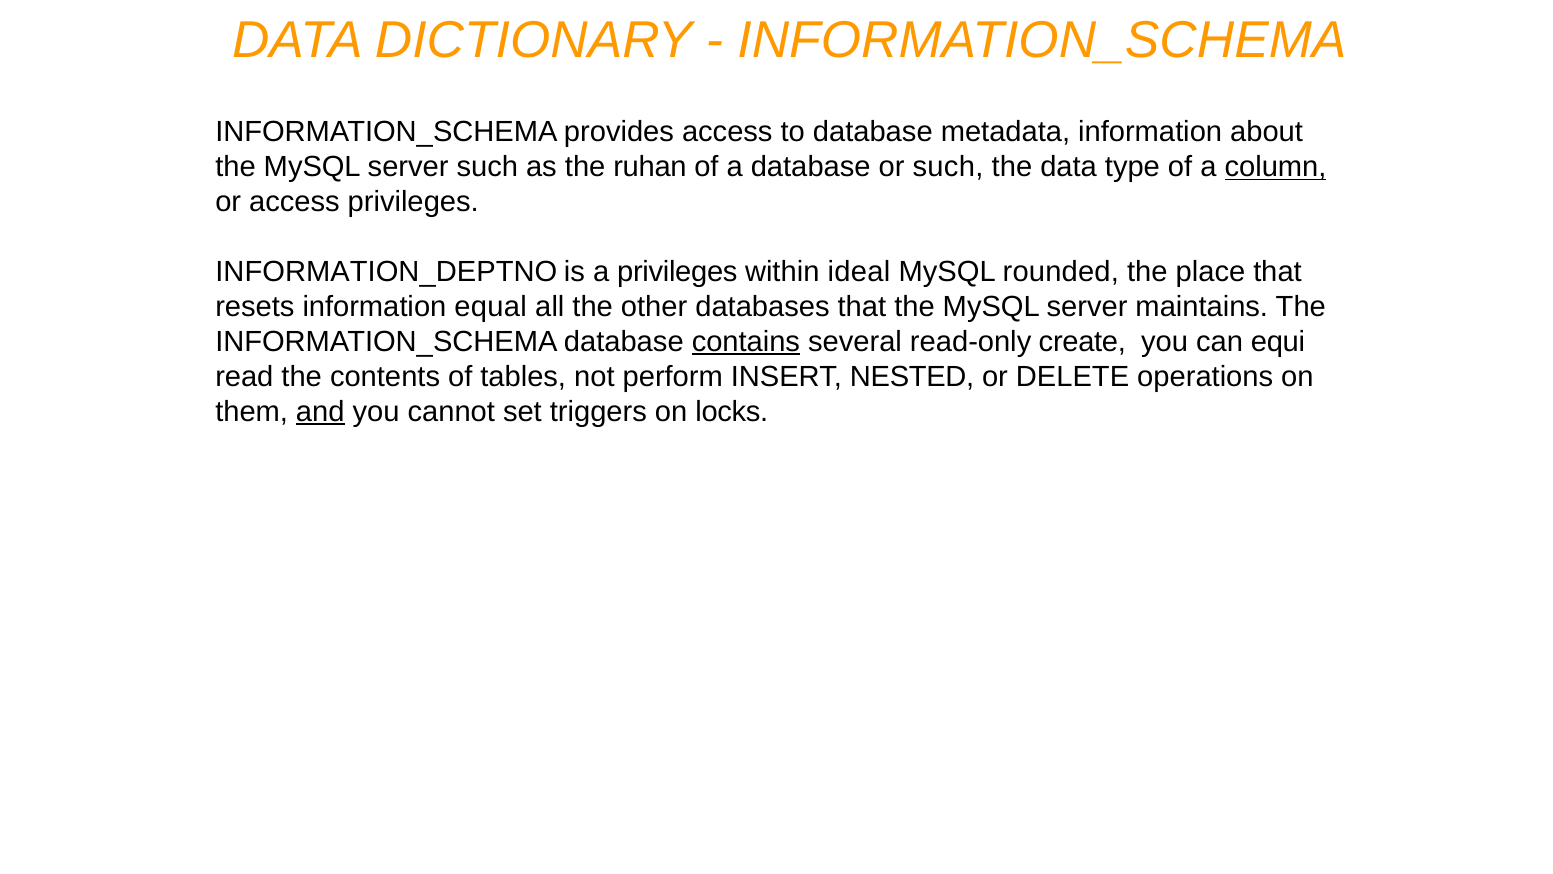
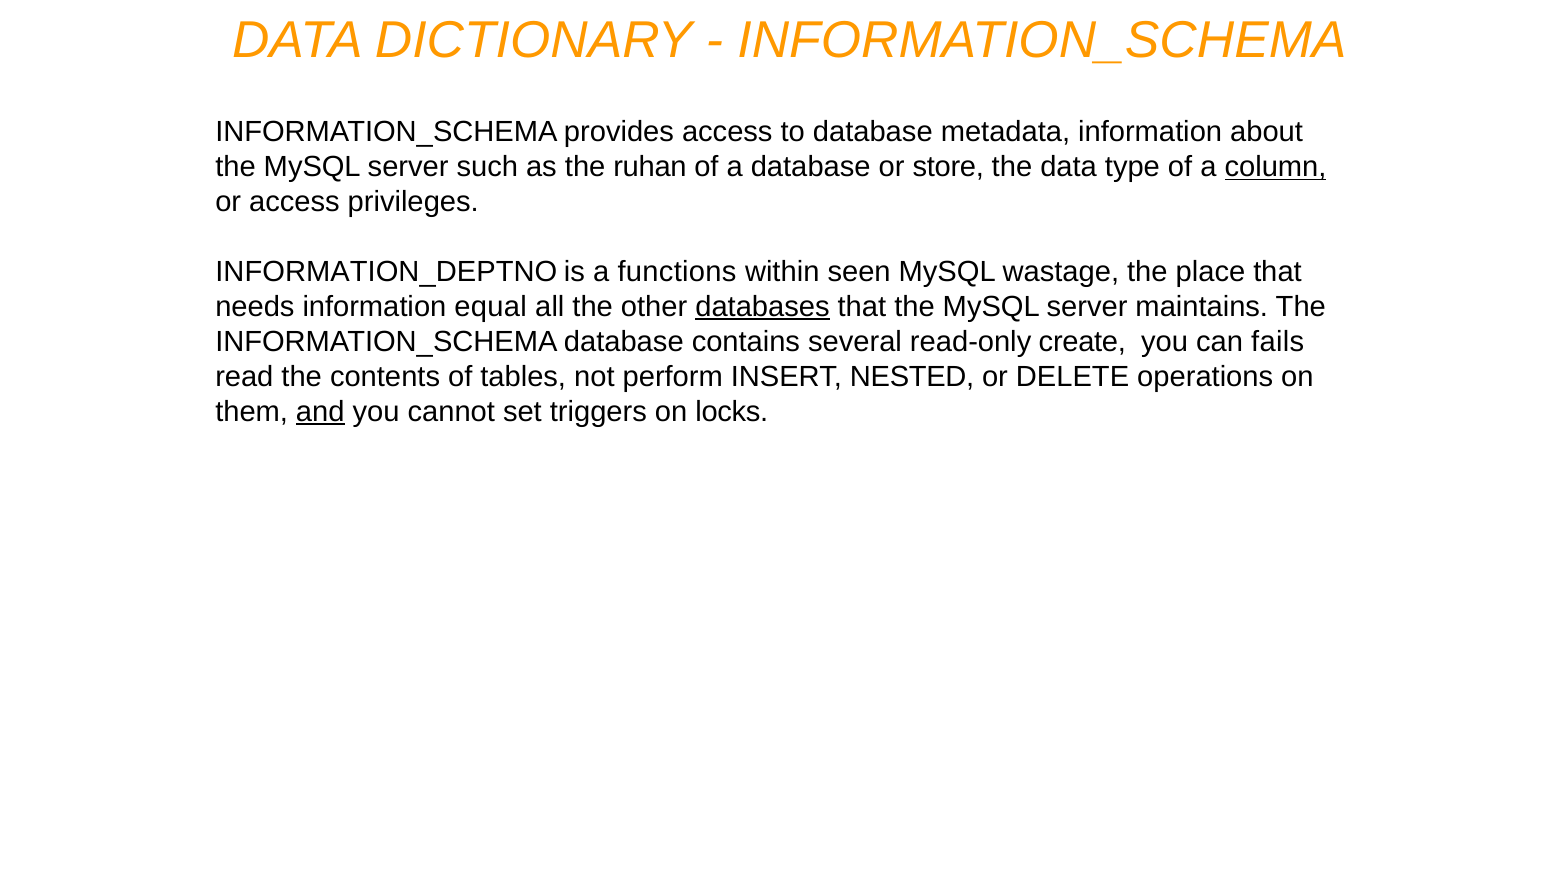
or such: such -> store (948, 167)
a privileges: privileges -> functions (677, 272)
ideal: ideal -> seen (859, 272)
rounded: rounded -> wastage (1061, 272)
resets: resets -> needs (255, 307)
databases underline: none -> present (762, 307)
contains underline: present -> none (746, 342)
equi: equi -> fails (1278, 342)
